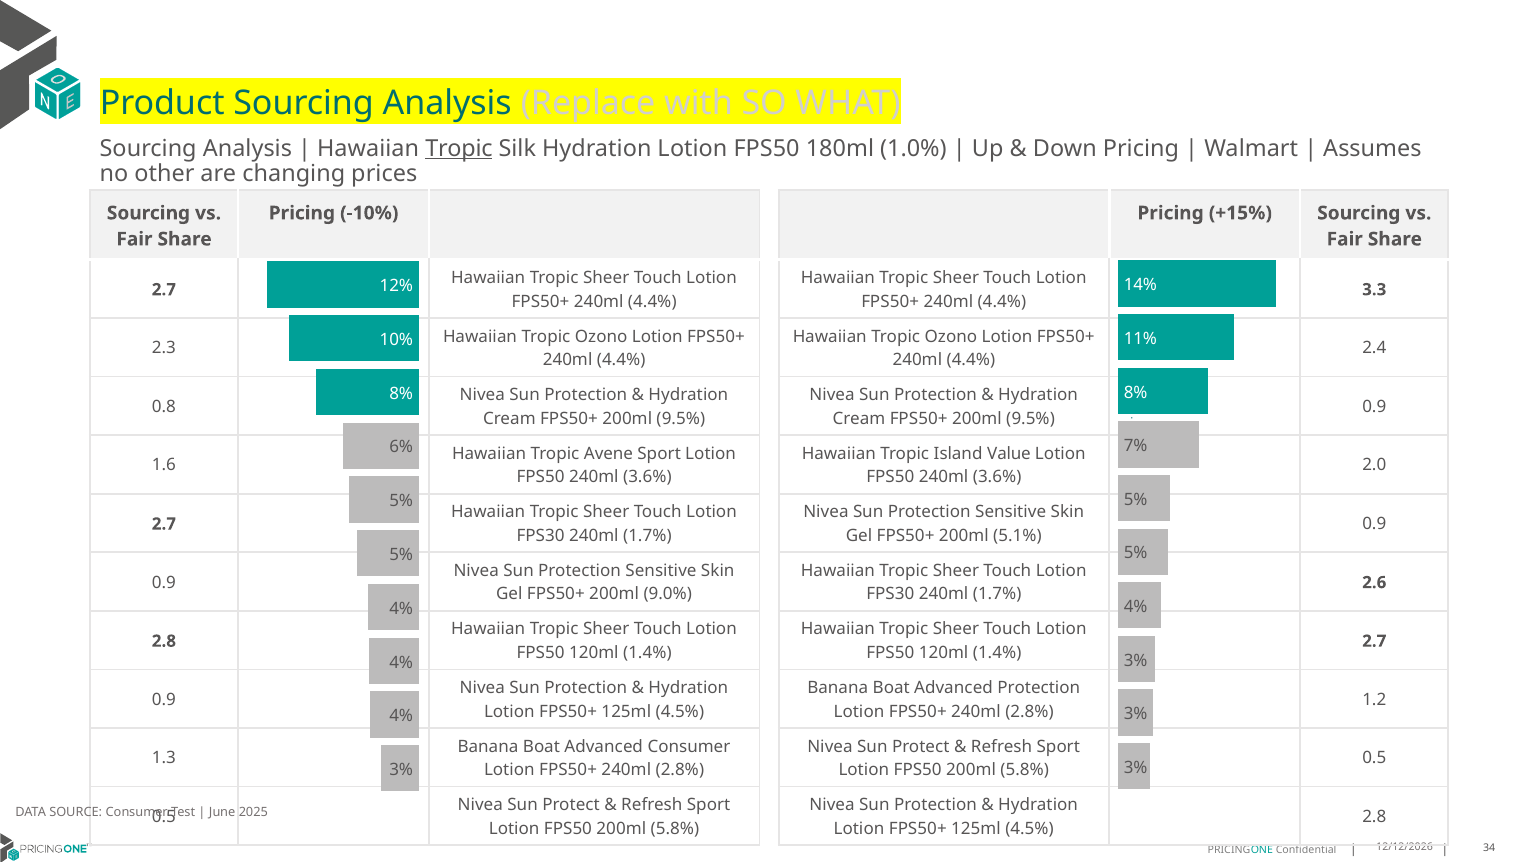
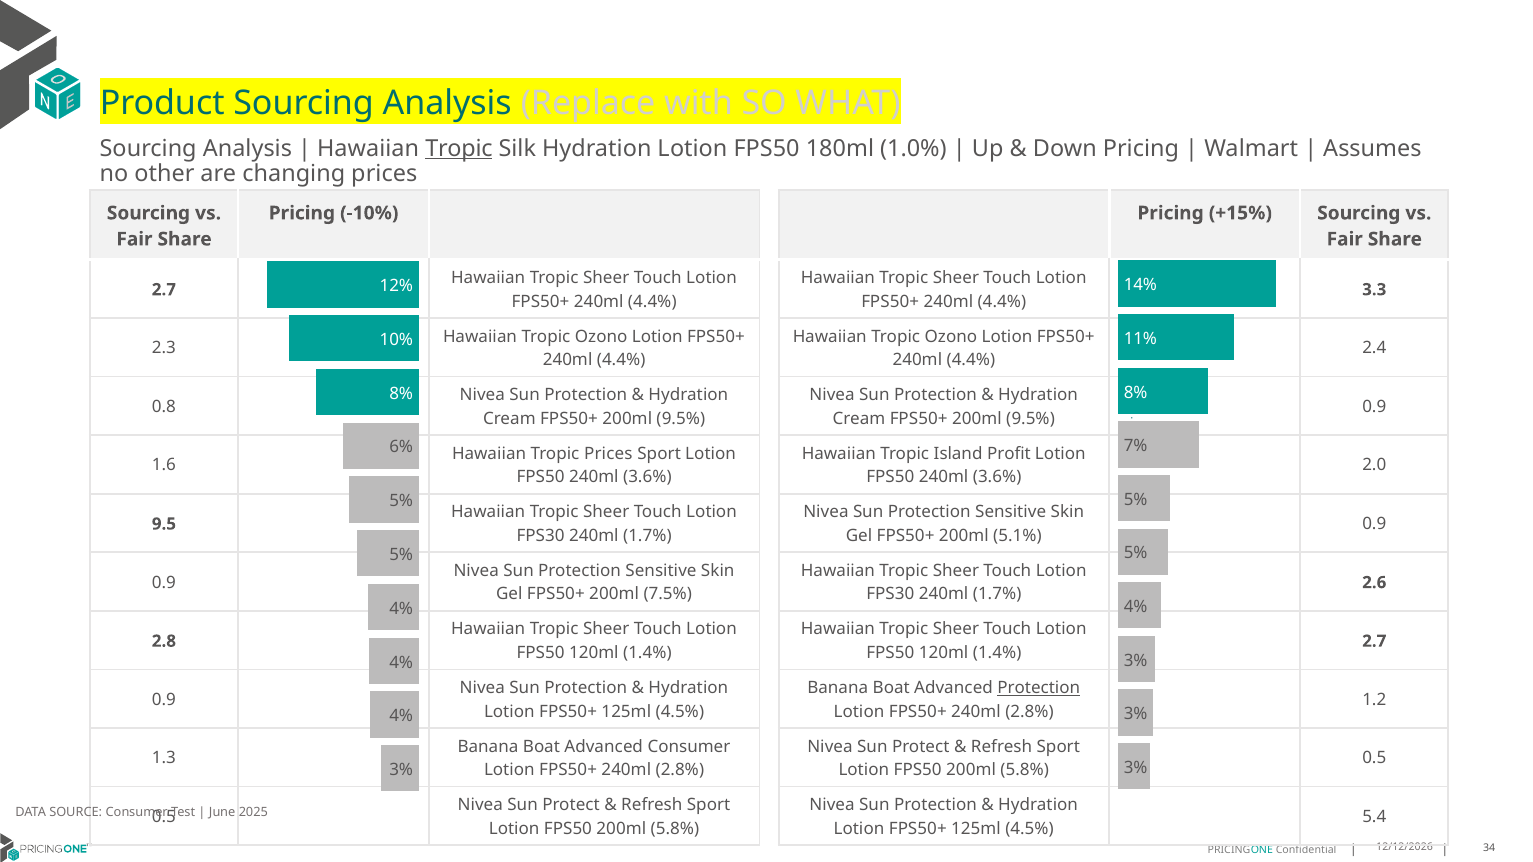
Tropic Avene: Avene -> Prices (608, 454)
Value: Value -> Profit (1009, 454)
2.7: 2.7 -> 9.5 (164, 524)
9.0%: 9.0% -> 7.5% (668, 595)
Protection underline: none -> present (1039, 688)
2.8: 2.8 -> 5.4 (1374, 817)
